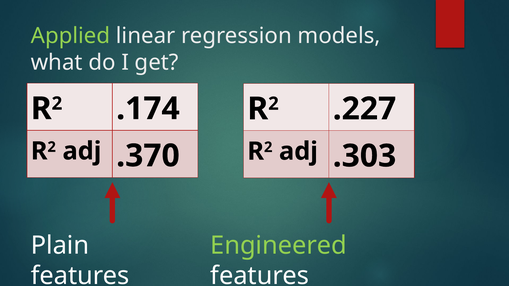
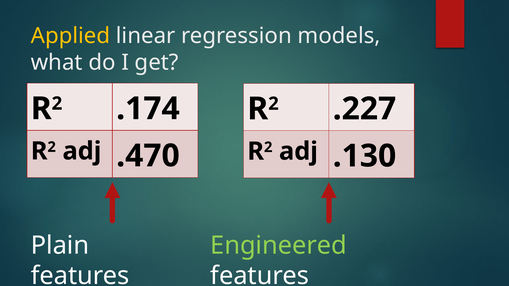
Applied colour: light green -> yellow (70, 36)
.370: .370 -> .470 (148, 156)
.303: .303 -> .130 (364, 156)
